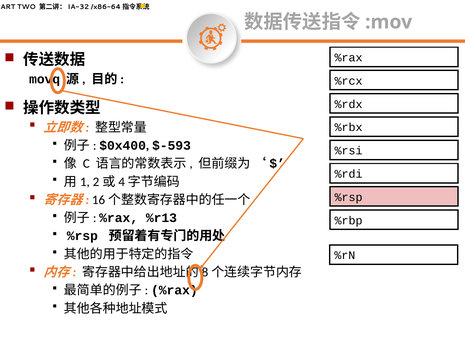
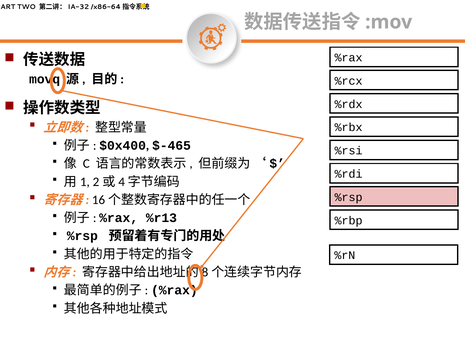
$-593: $-593 -> $-465 (171, 145)
